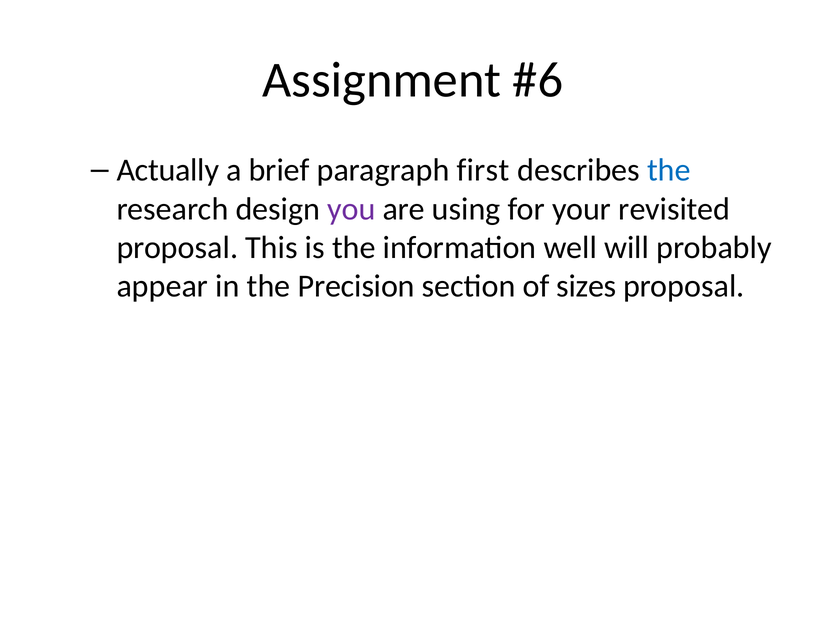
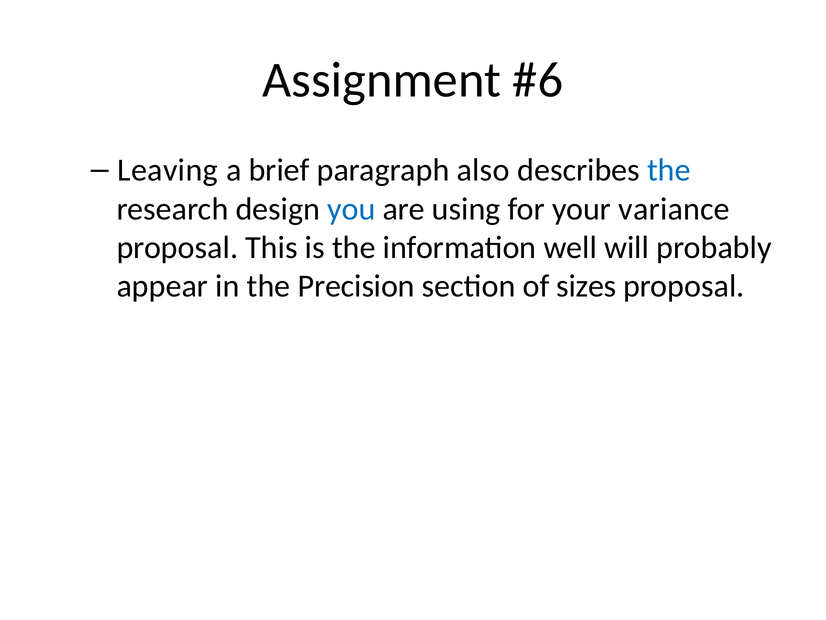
Actually: Actually -> Leaving (168, 170)
first: first -> also (483, 170)
you colour: purple -> blue (351, 209)
revisited: revisited -> variance (674, 209)
